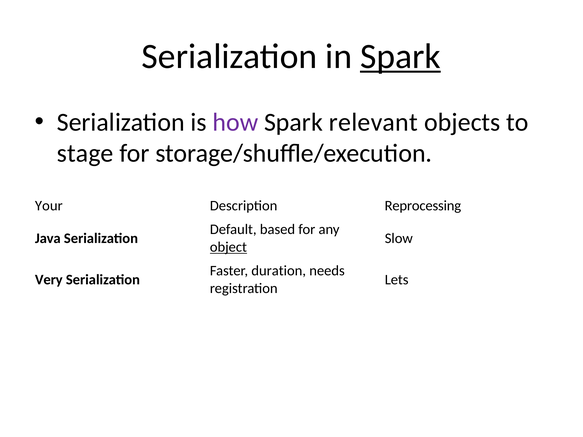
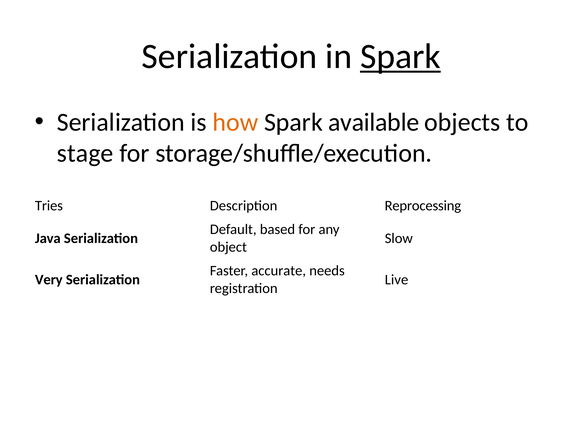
how colour: purple -> orange (235, 122)
relevant: relevant -> available (374, 122)
Your: Your -> Tries (49, 206)
object underline: present -> none (228, 247)
duration: duration -> accurate (279, 271)
Lets: Lets -> Live (397, 280)
